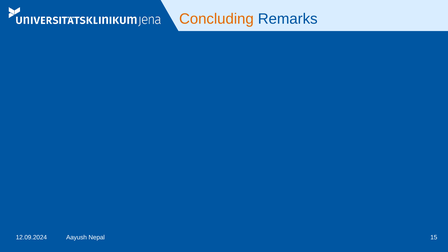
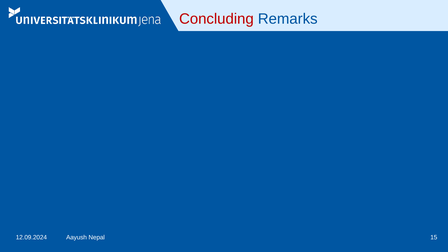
Concluding colour: orange -> red (216, 19)
